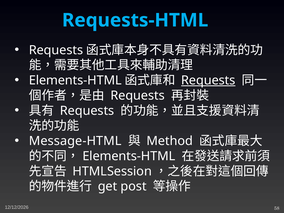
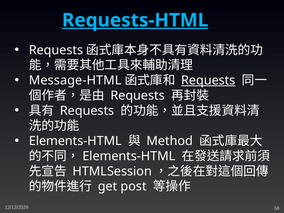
Requests-HTML underline: none -> present (135, 20)
Elements-HTML: Elements-HTML -> Message-HTML (75, 80)
Message-HTML: Message-HTML -> Elements-HTML (75, 141)
